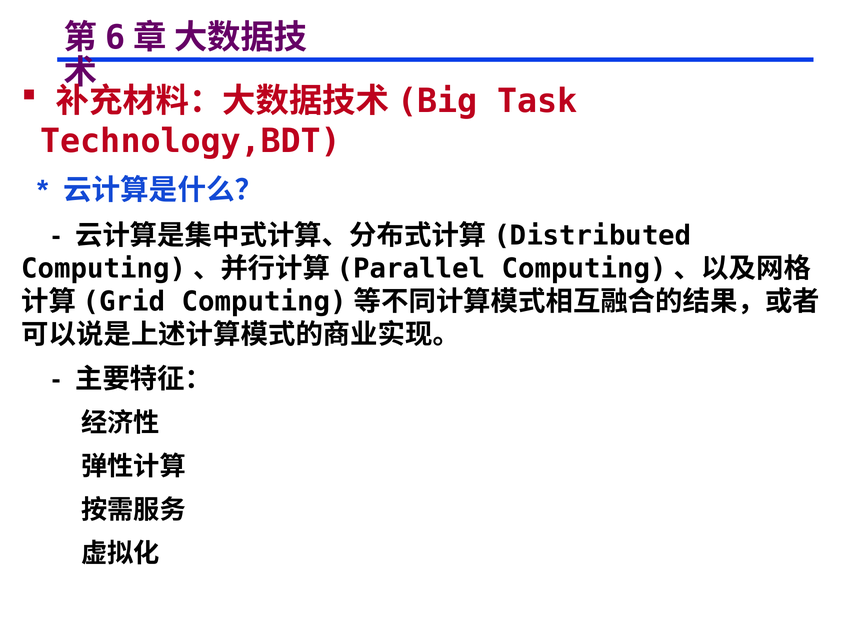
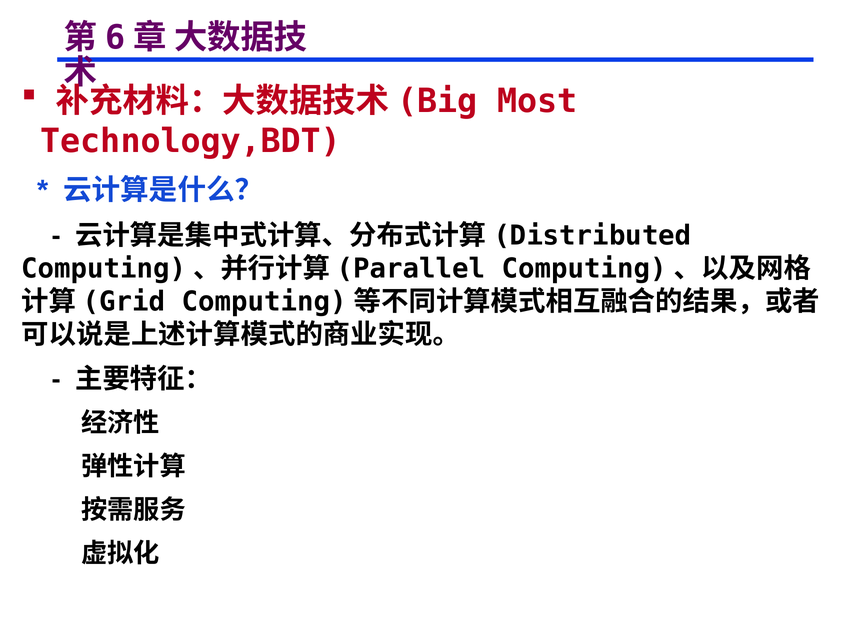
Task: Task -> Most (537, 101)
